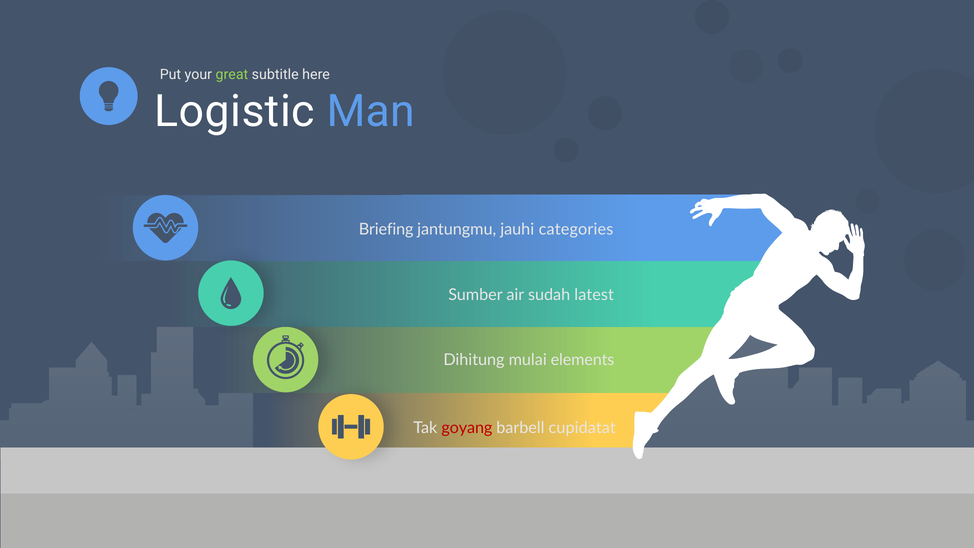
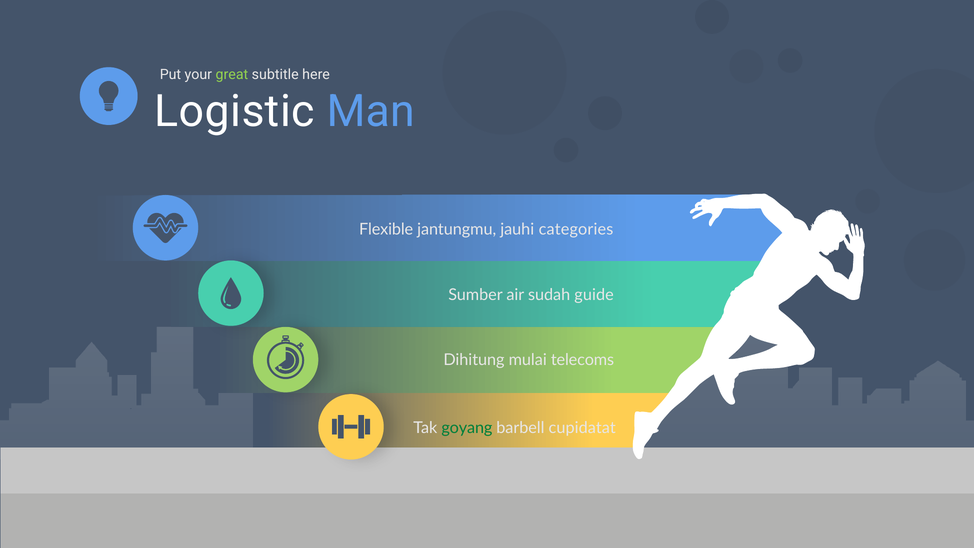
Briefing: Briefing -> Flexible (386, 229)
latest: latest -> guide (594, 295)
elements: elements -> telecoms (582, 360)
goyang colour: red -> green (467, 428)
